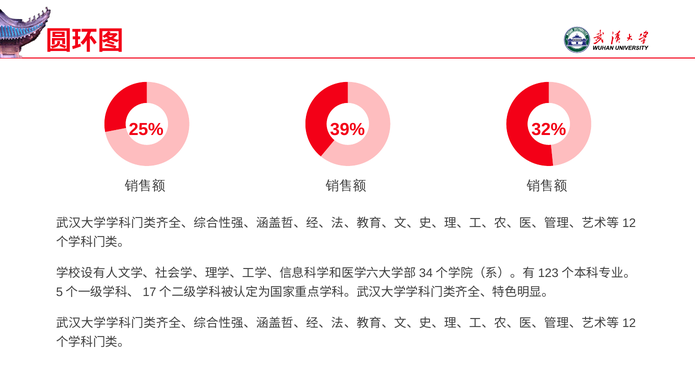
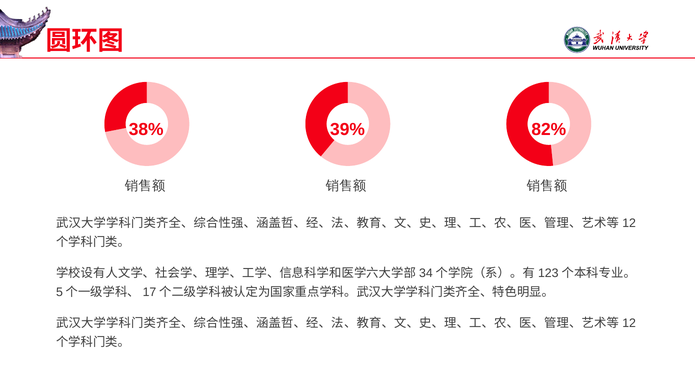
25%: 25% -> 38% (146, 130)
32%: 32% -> 82% (549, 130)
